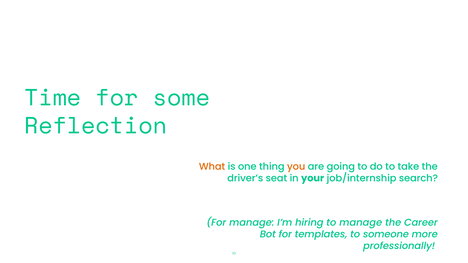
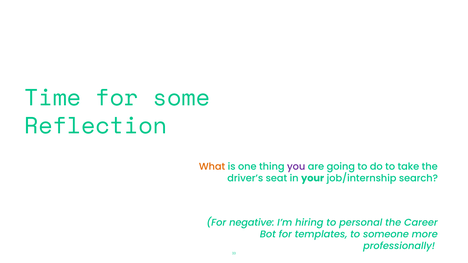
you colour: orange -> purple (296, 167)
For manage: manage -> negative (252, 223)
to manage: manage -> personal (361, 223)
